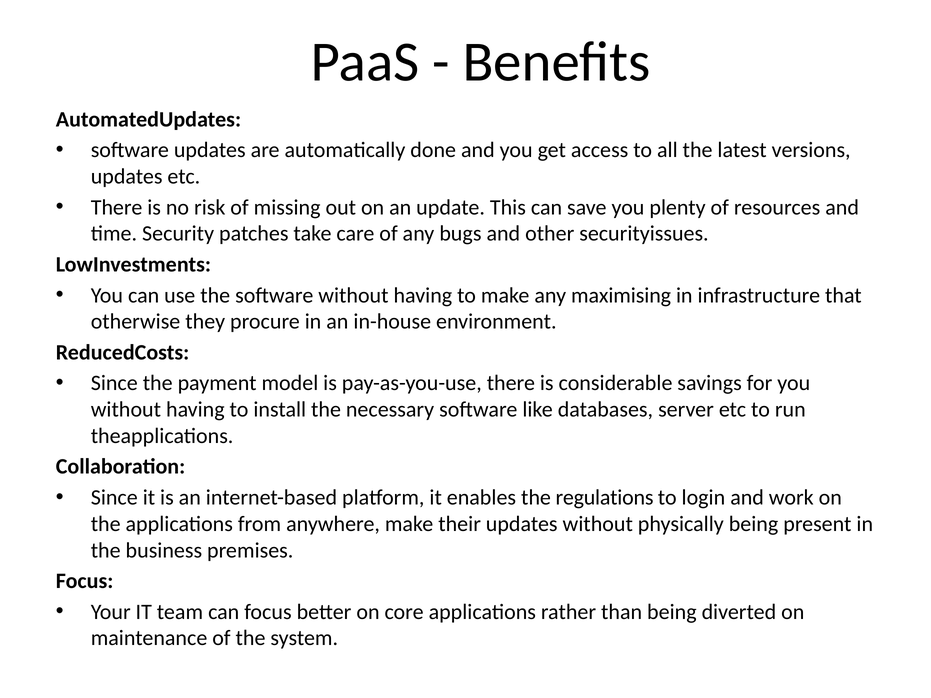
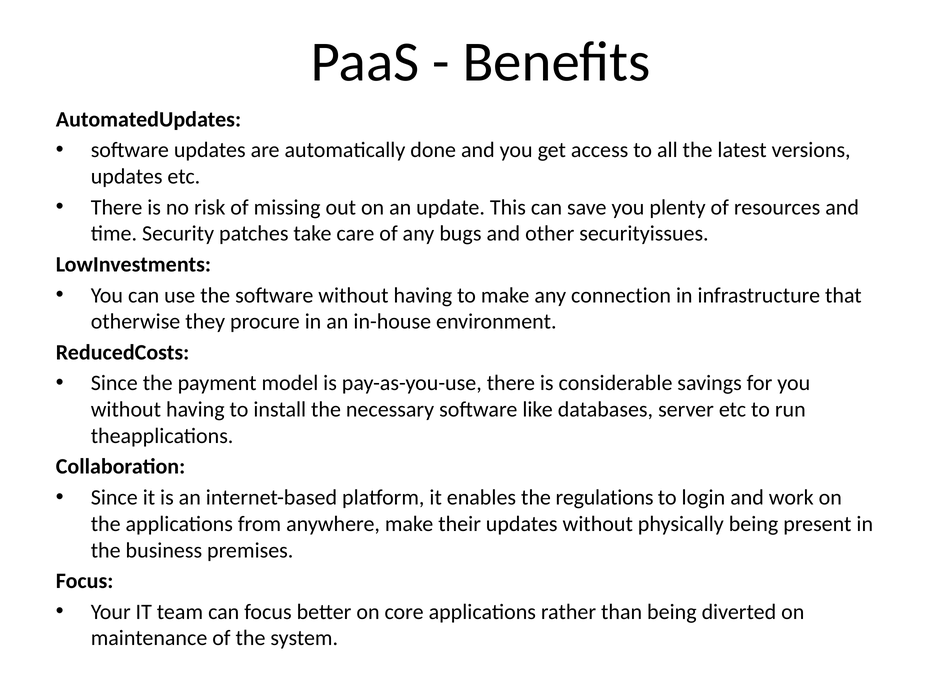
maximising: maximising -> connection (621, 295)
